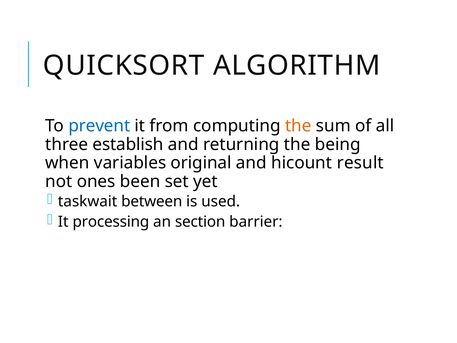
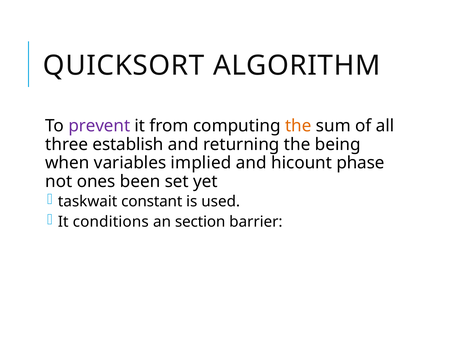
prevent colour: blue -> purple (99, 126)
original: original -> implied (201, 163)
result: result -> phase (361, 163)
between: between -> constant (152, 201)
processing: processing -> conditions (111, 222)
